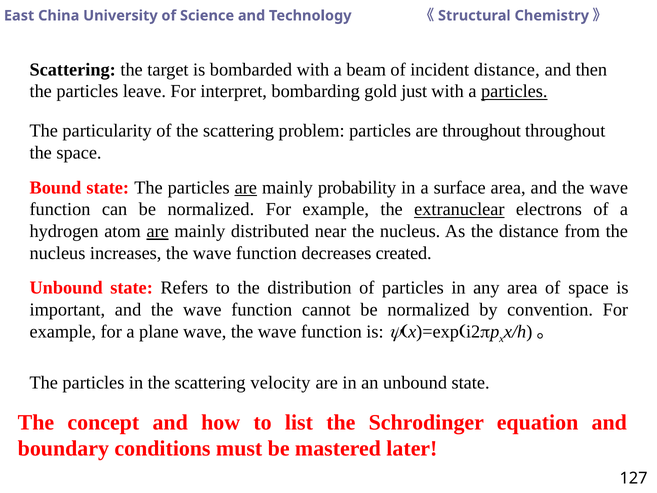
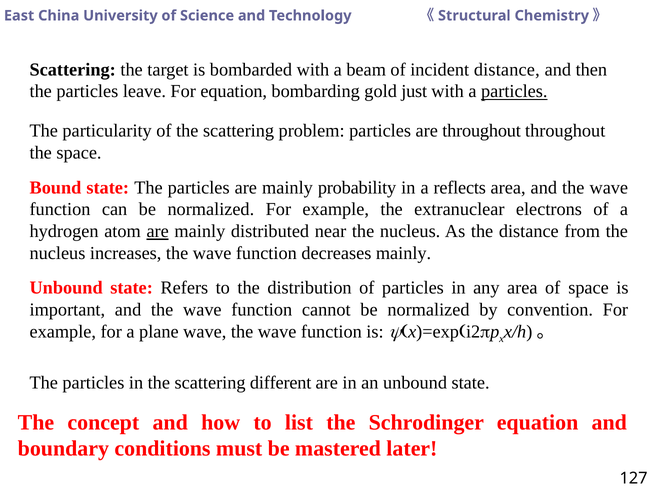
For interpret: interpret -> equation (234, 91)
are underline: present -> none (246, 187)
surface: surface -> reflects (460, 187)
extranuclear underline: present -> none (459, 209)
decreases created: created -> mainly (404, 253)
velocity: velocity -> different (281, 383)
